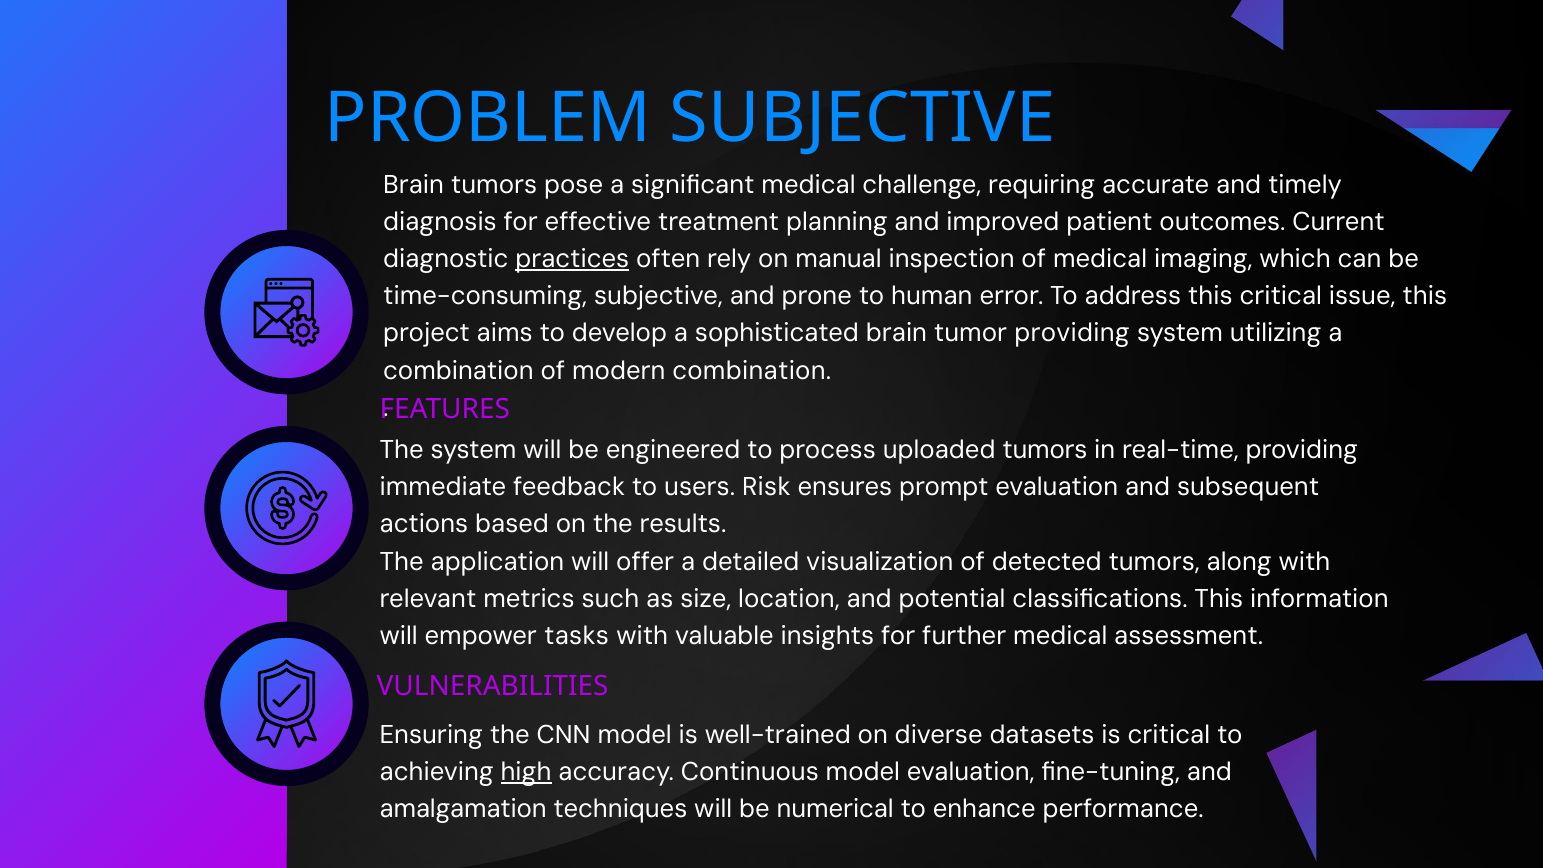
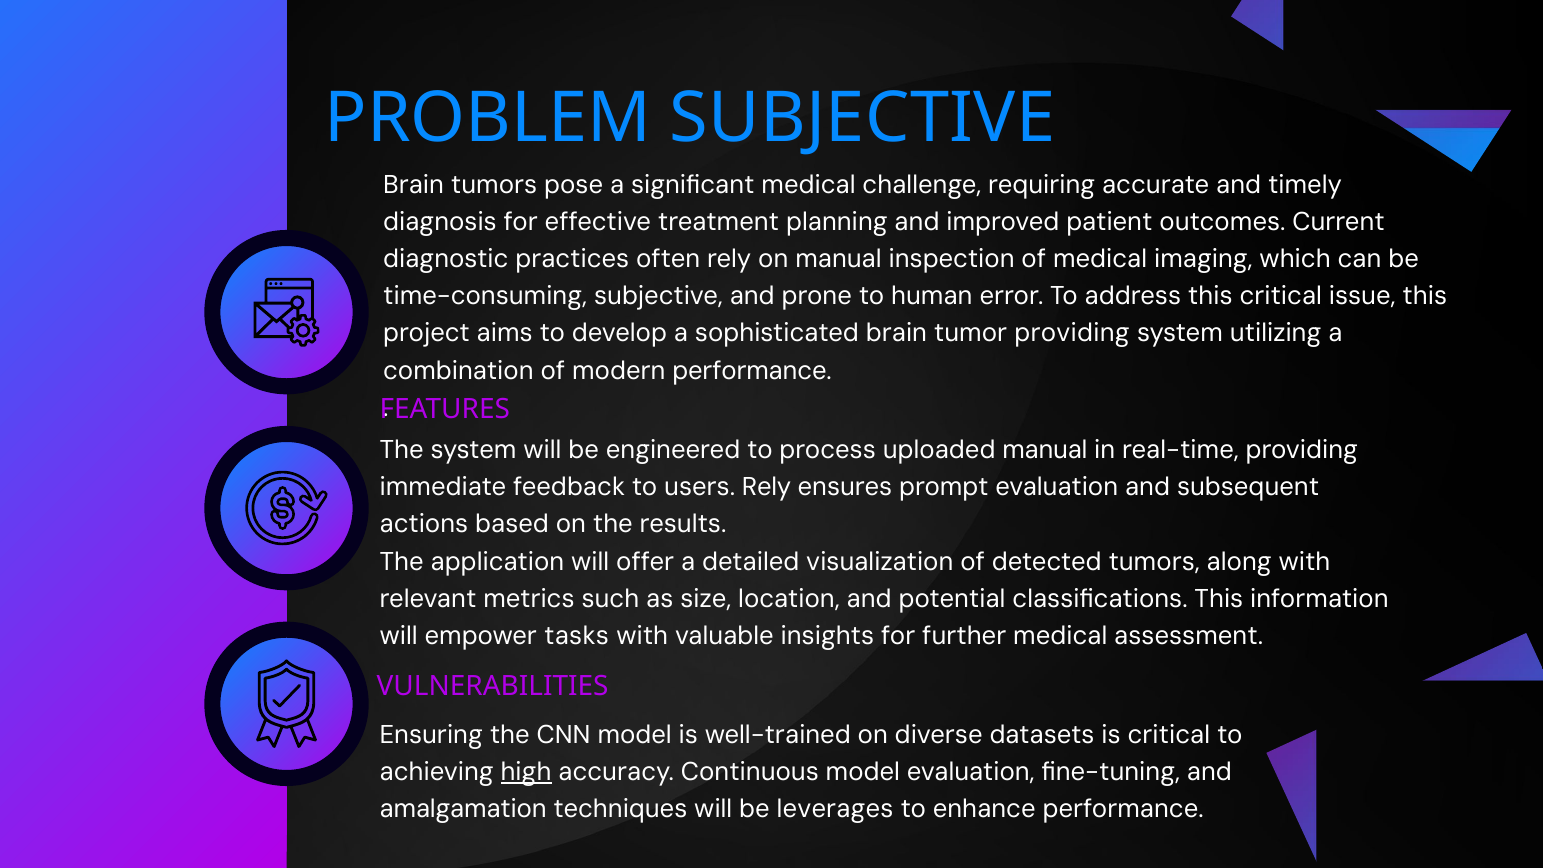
practices underline: present -> none (572, 259)
modern combination: combination -> performance (752, 371)
uploaded tumors: tumors -> manual (1045, 450)
users Risk: Risk -> Rely (767, 487)
numerical: numerical -> leverages (835, 809)
